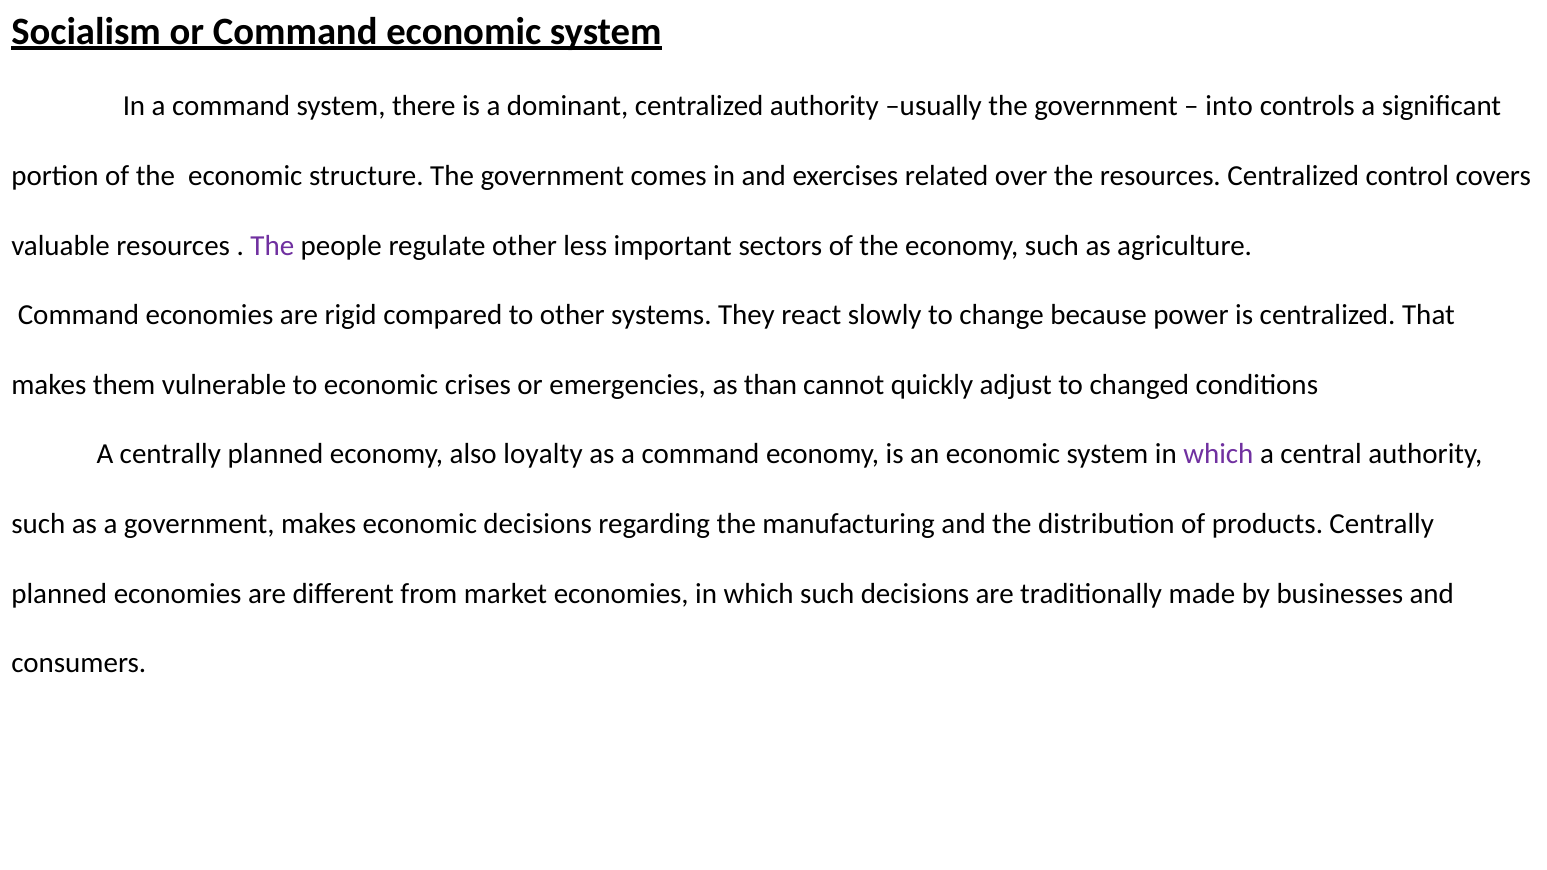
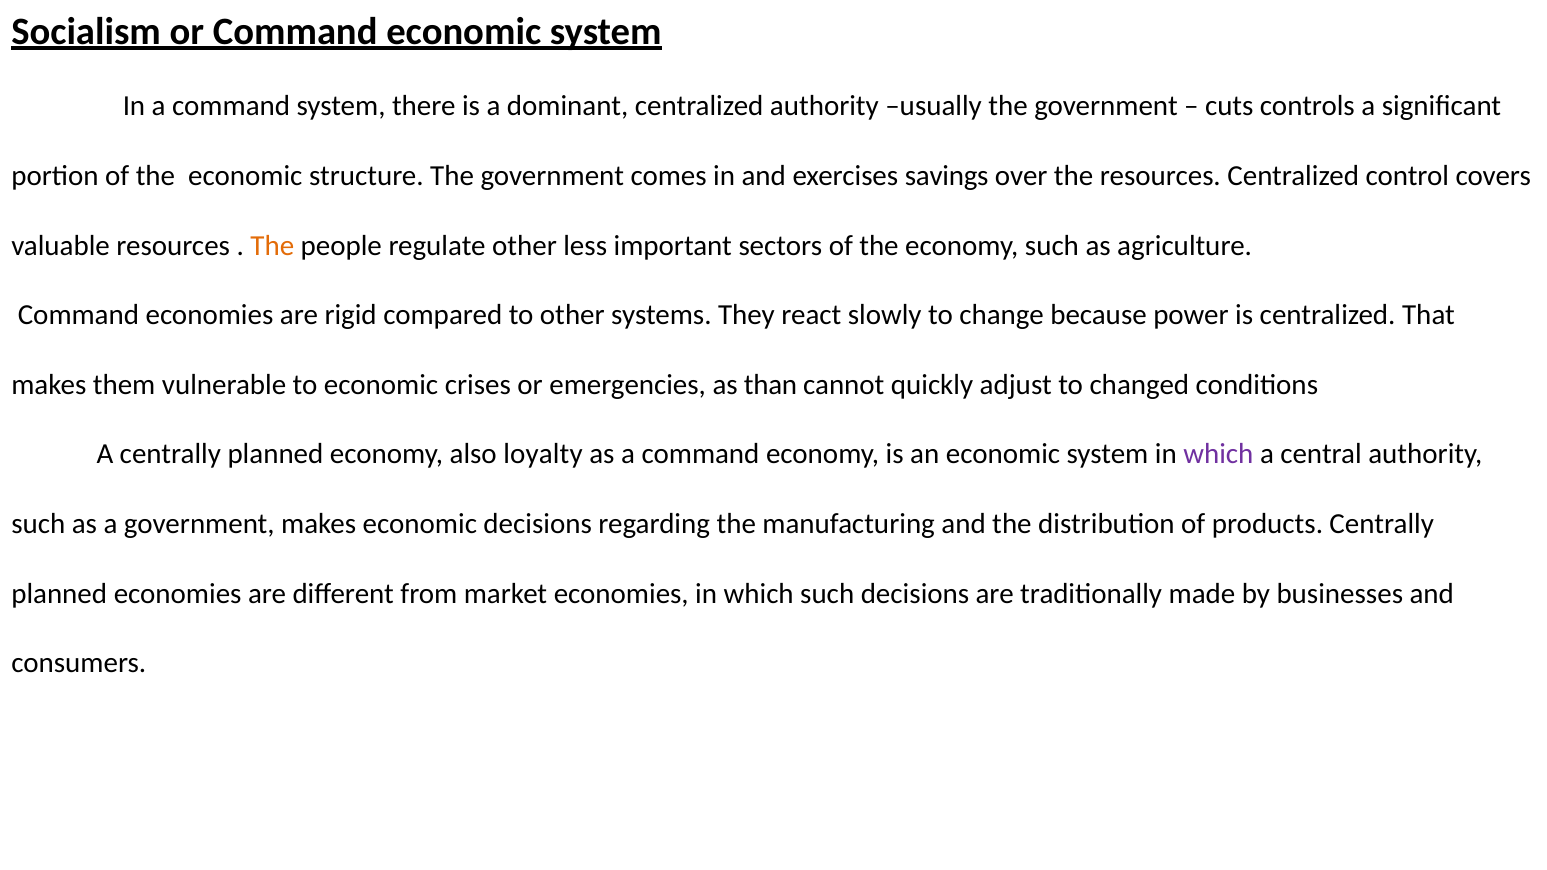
into: into -> cuts (1229, 106)
related: related -> savings (947, 176)
The colour: purple -> orange (272, 246)
